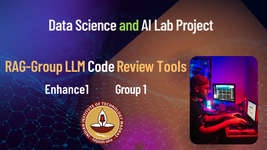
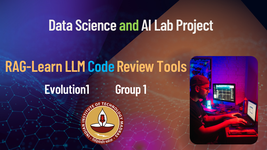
RAG-Group: RAG-Group -> RAG-Learn (34, 67)
Code colour: white -> light blue (101, 67)
Enhance1: Enhance1 -> Evolution1 (67, 90)
